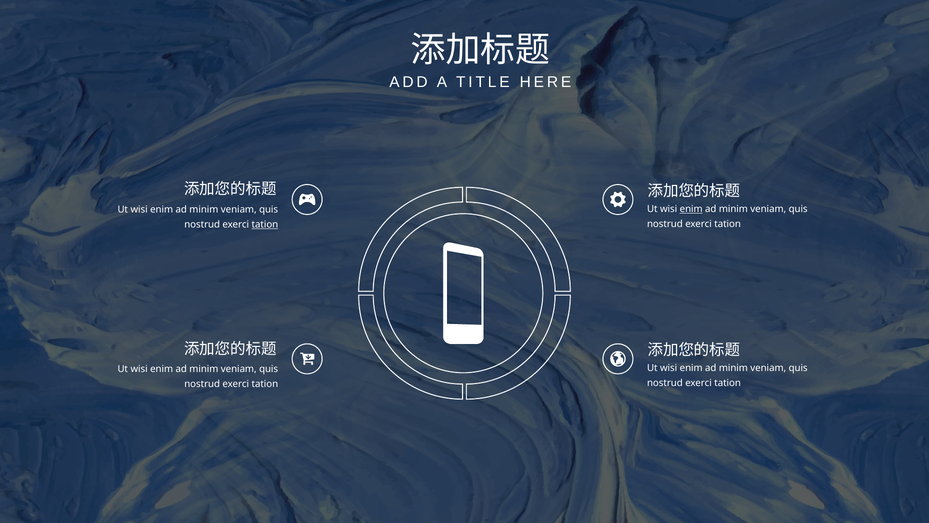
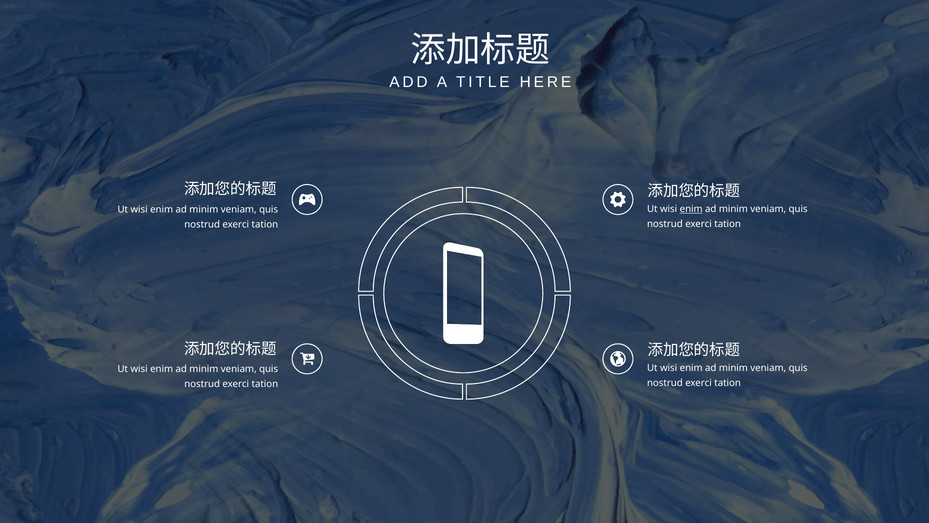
tation underline: present -> none (265, 224)
